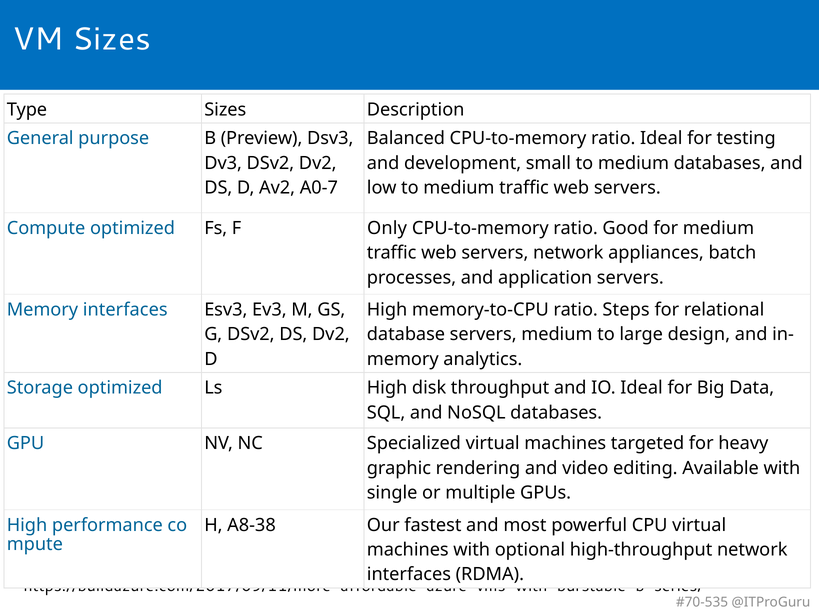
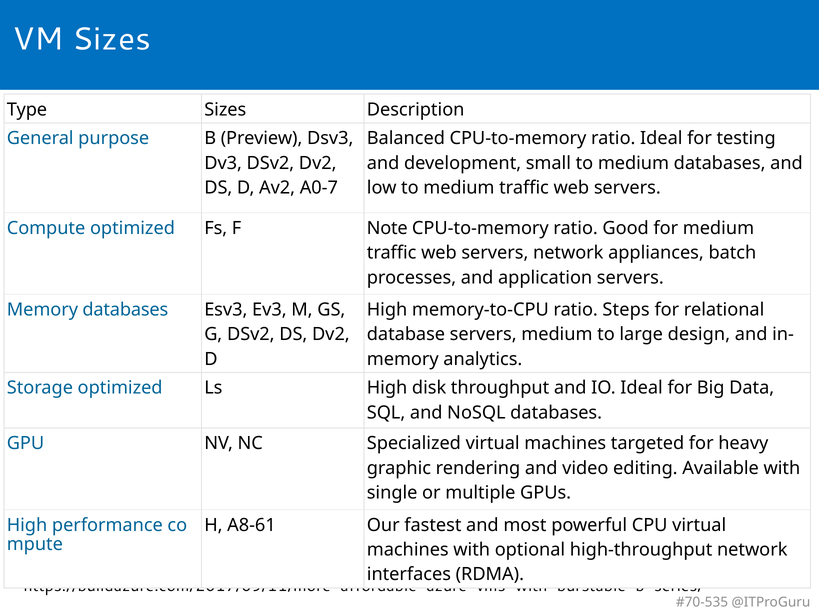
Only: Only -> Note (387, 228)
Memory interfaces: interfaces -> databases (125, 309)
A8-38: A8-38 -> A8-61 (251, 524)
